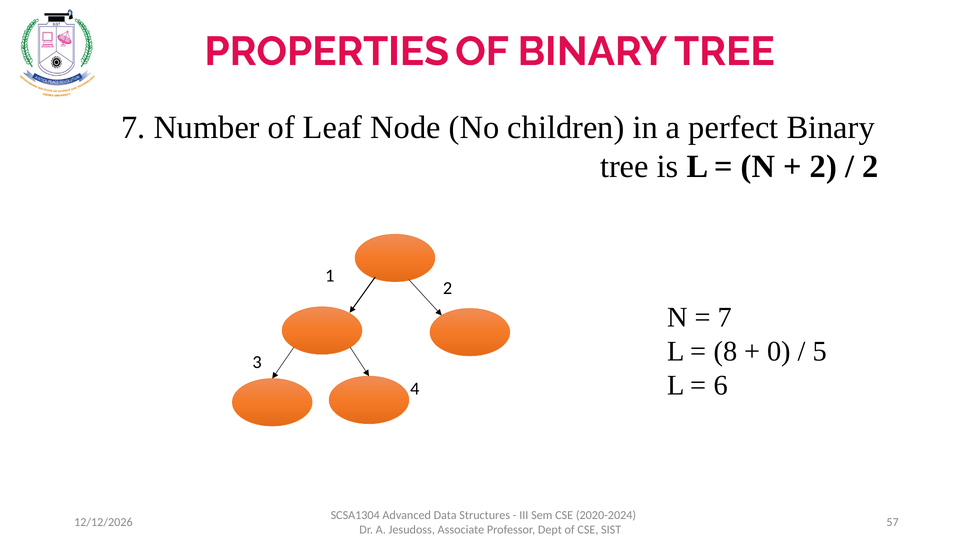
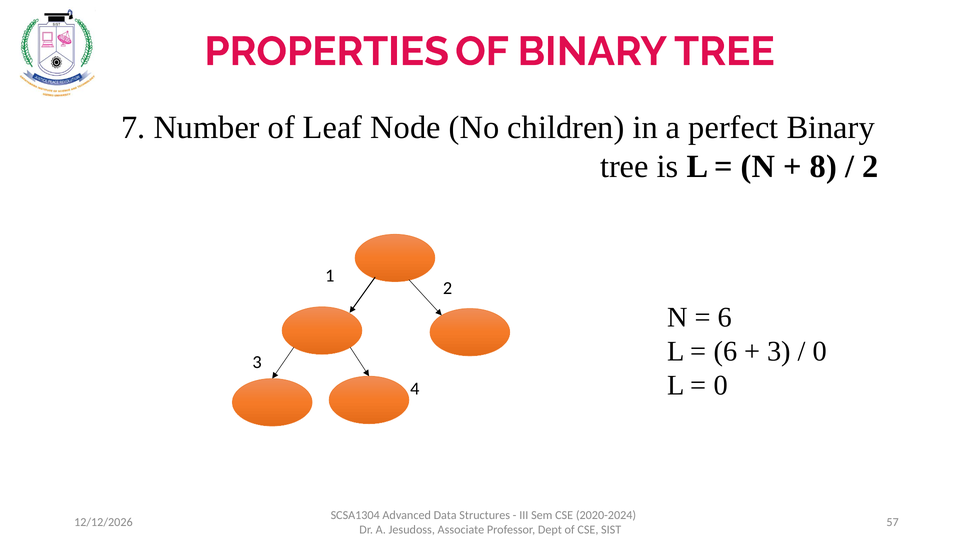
2: 2 -> 8 (823, 167)
7: 7 -> 6 (725, 317)
8: 8 -> 6 (725, 351)
0: 0 -> 3 (779, 351)
5: 5 -> 0 (820, 351)
6: 6 -> 0 (721, 386)
